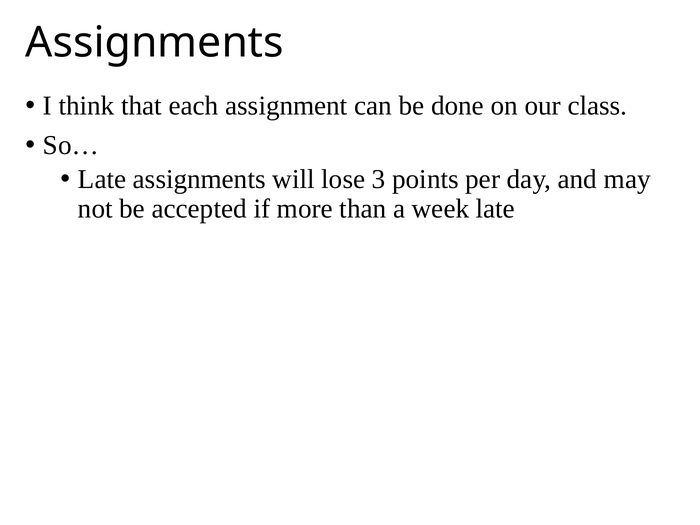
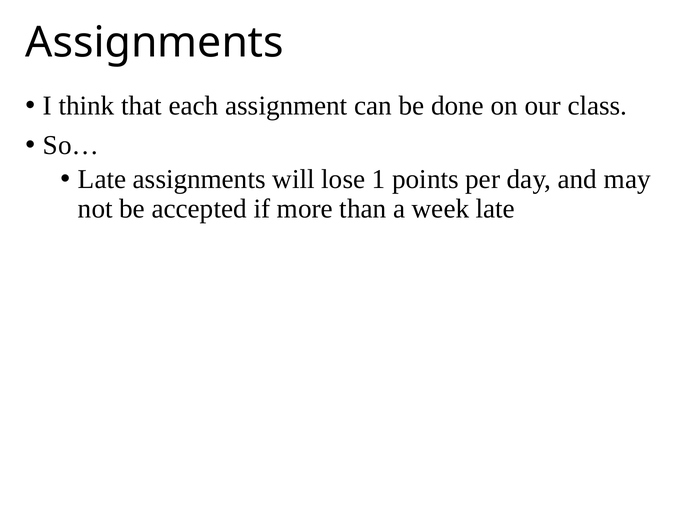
3: 3 -> 1 (379, 179)
